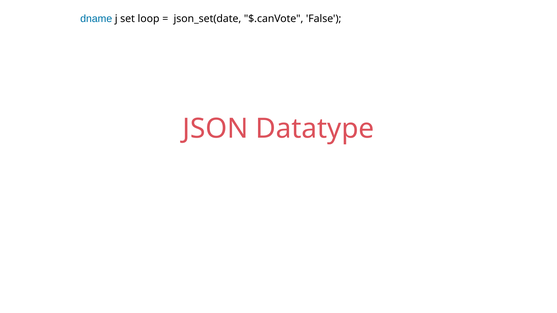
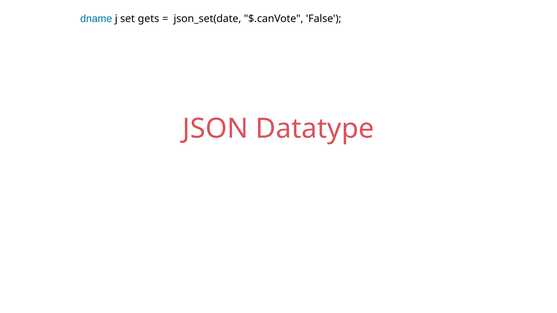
loop: loop -> gets (149, 19)
